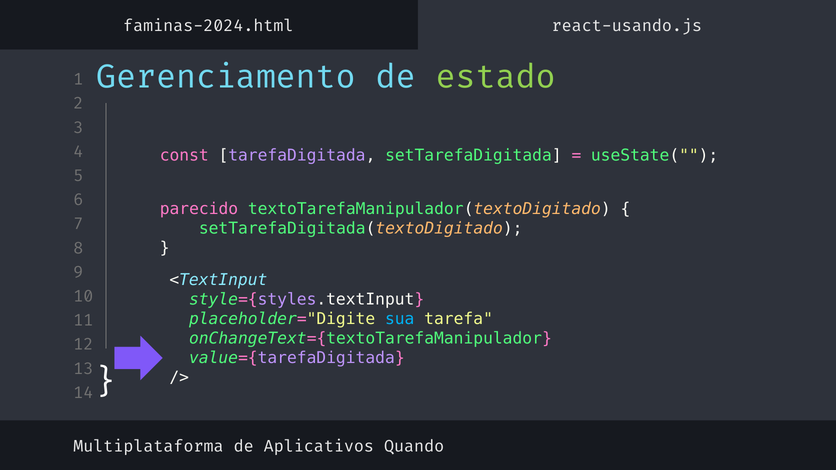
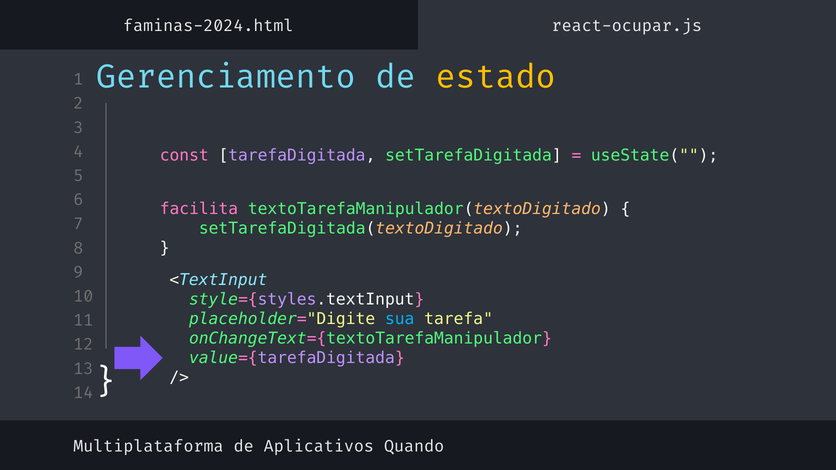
react-usando.js: react-usando.js -> react-ocupar.js (627, 26)
estado colour: light green -> yellow (496, 77)
parecido: parecido -> facilita (199, 209)
